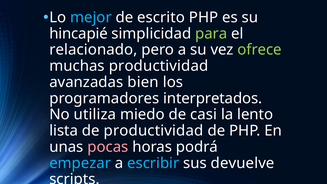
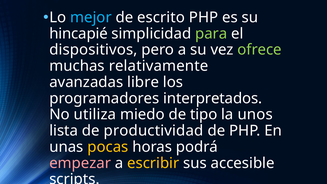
relacionado: relacionado -> dispositivos (93, 50)
muchas productividad: productividad -> relativamente (159, 66)
bien: bien -> libre (143, 82)
casi: casi -> tipo (204, 115)
lento: lento -> unos (255, 115)
pocas colour: pink -> yellow (108, 147)
empezar colour: light blue -> pink (80, 163)
escribir colour: light blue -> yellow (153, 163)
devuelve: devuelve -> accesible (243, 163)
